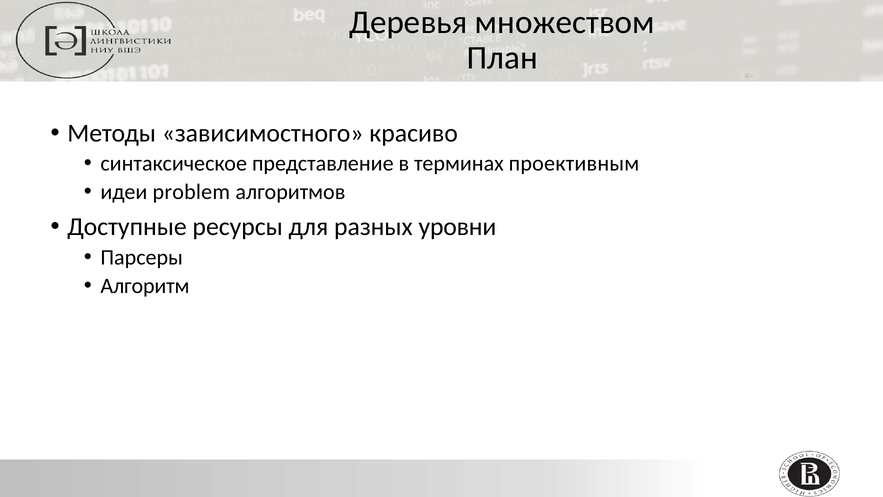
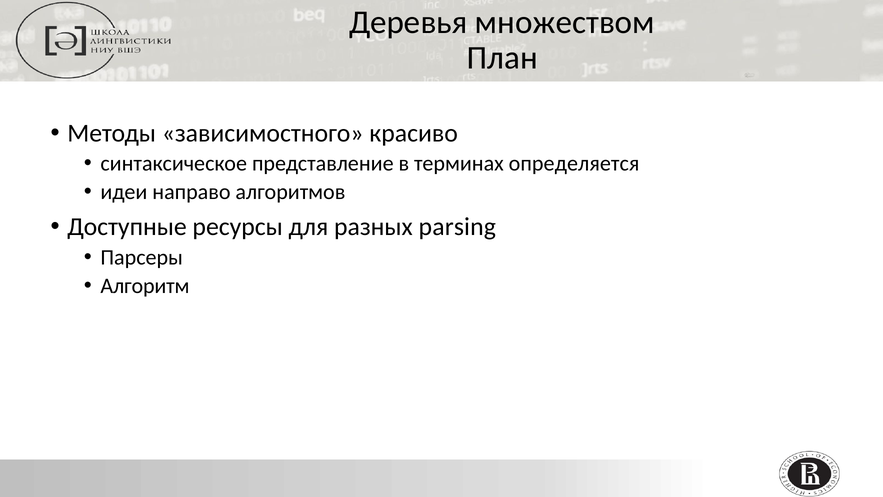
проективным: проективным -> определяется (574, 163)
problem: problem -> направо (191, 192)
уровни: уровни -> parsing (457, 227)
